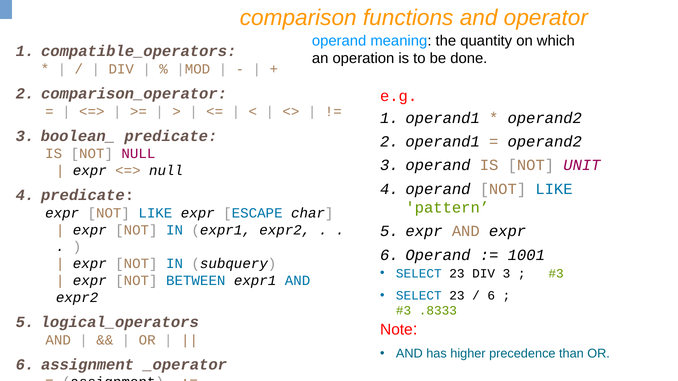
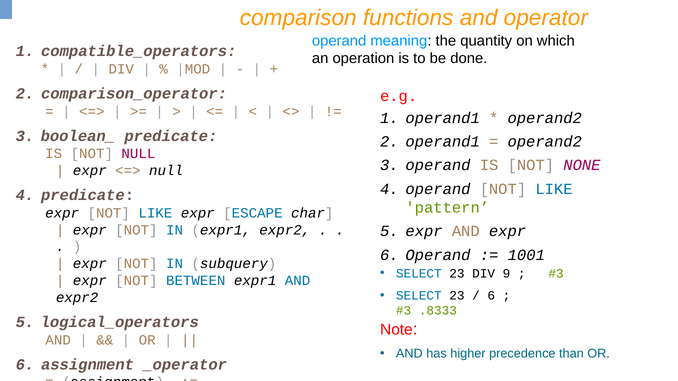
UNIT: UNIT -> NONE (582, 165)
DIV 3: 3 -> 9 (507, 274)
